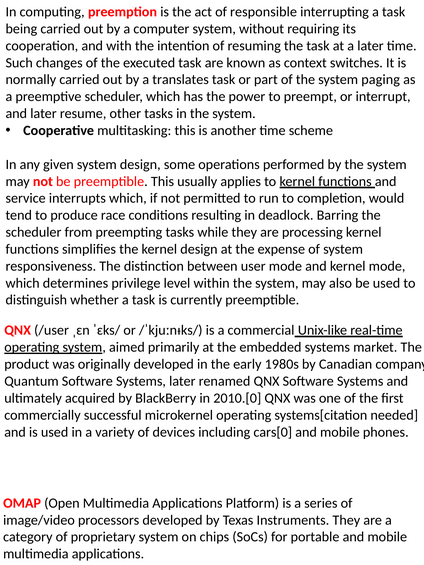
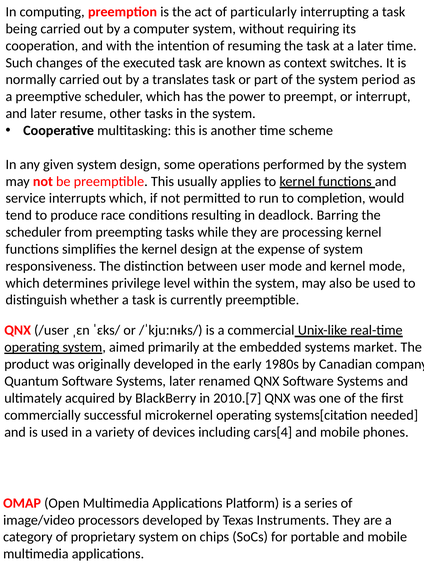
responsible: responsible -> particularly (263, 12)
paging: paging -> period (381, 80)
2010.[0: 2010.[0 -> 2010.[7 (237, 398)
cars[0: cars[0 -> cars[4 (273, 432)
